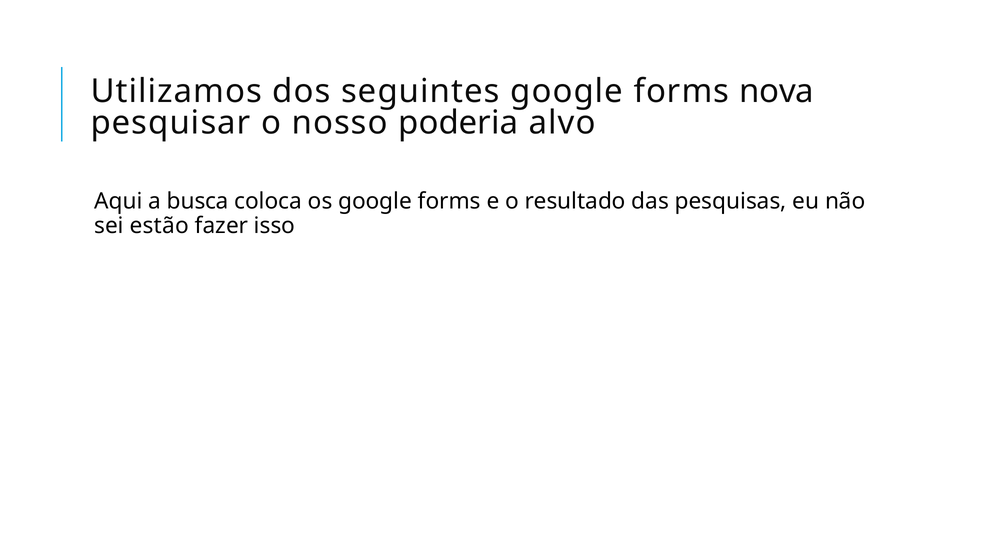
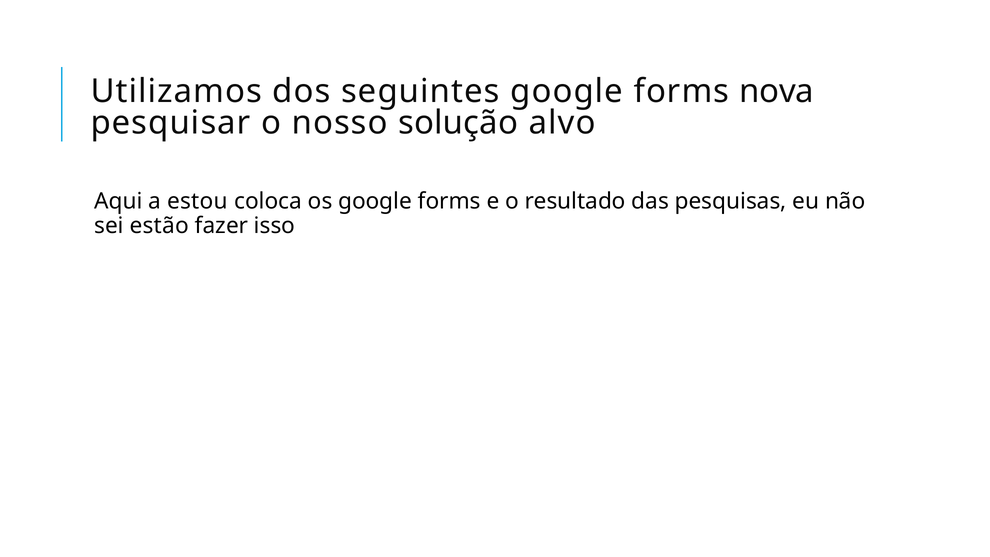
poderia: poderia -> solução (458, 123)
busca: busca -> estou (198, 201)
